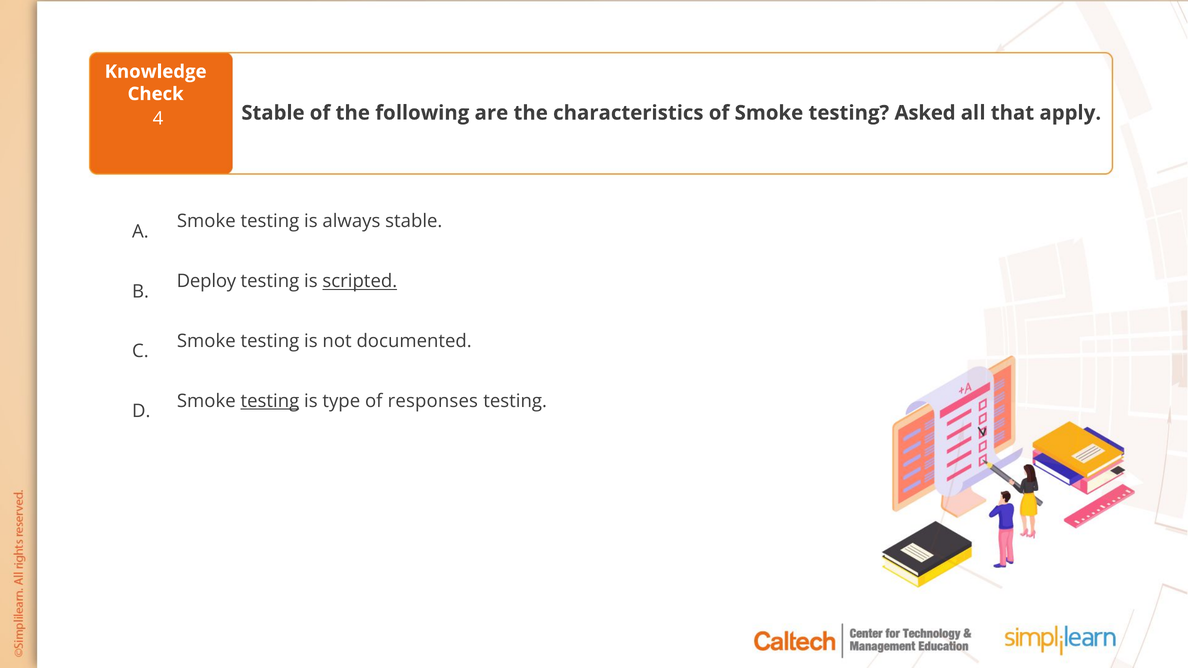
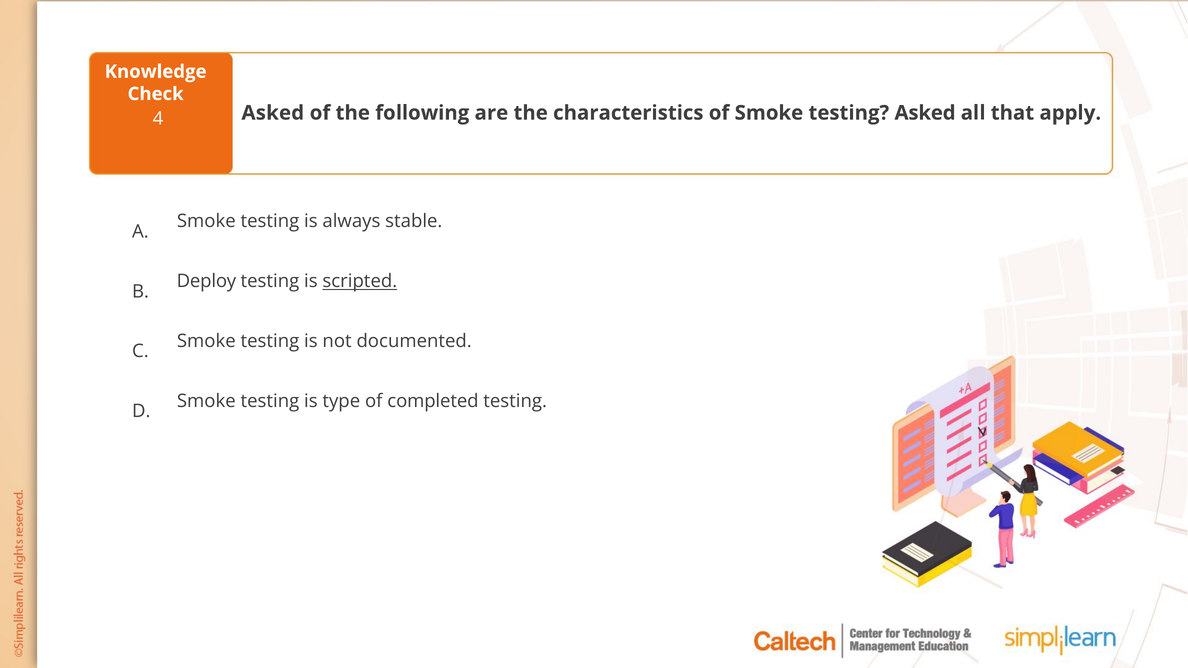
4 Stable: Stable -> Asked (273, 113)
testing underline: present -> none (270, 401)
responses: responses -> completed (433, 401)
